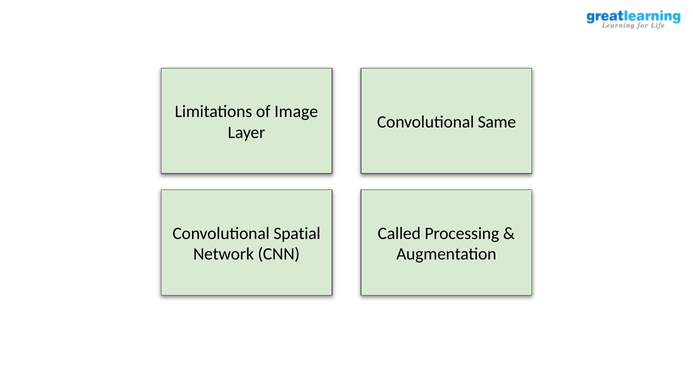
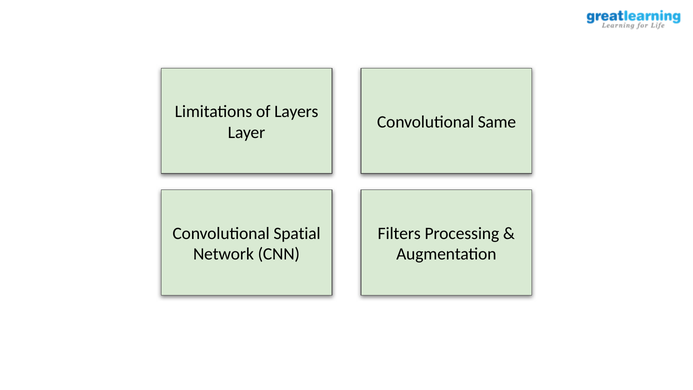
Image: Image -> Layers (296, 112)
Called: Called -> Filters (399, 233)
